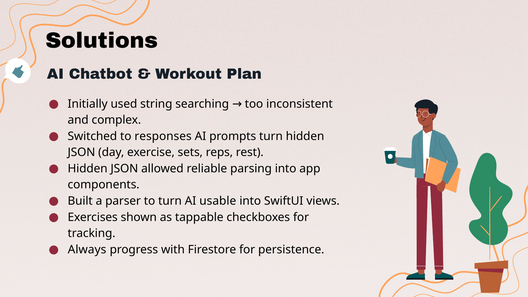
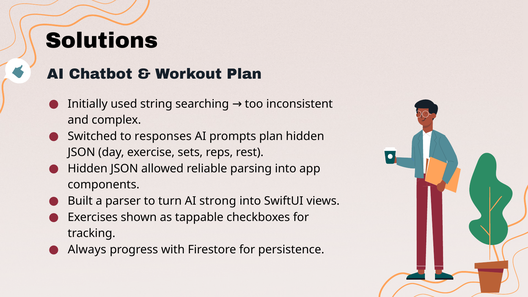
prompts turn: turn -> plan (271, 136)
usable: usable -> strong (218, 201)
